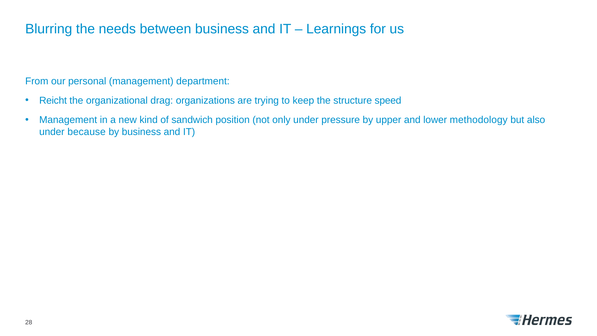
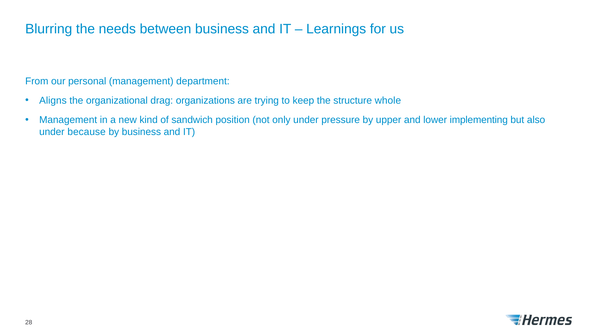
Reicht: Reicht -> Aligns (53, 101)
speed: speed -> whole (388, 101)
methodology: methodology -> implementing (479, 120)
